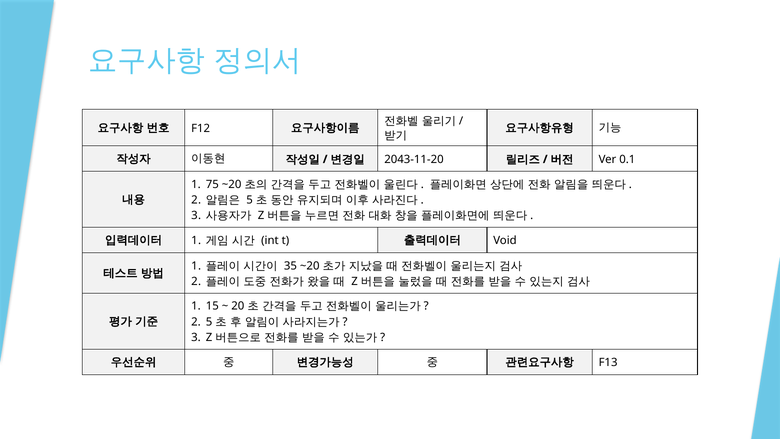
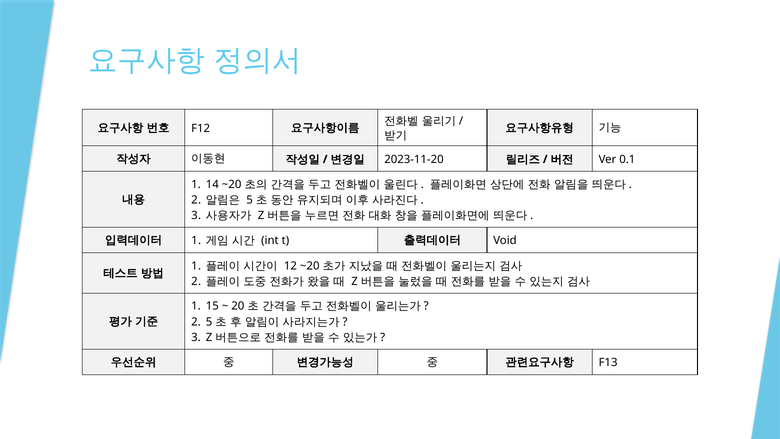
2043-11-20: 2043-11-20 -> 2023-11-20 (414, 159)
75: 75 -> 14 (212, 184)
35: 35 -> 12 (290, 266)
